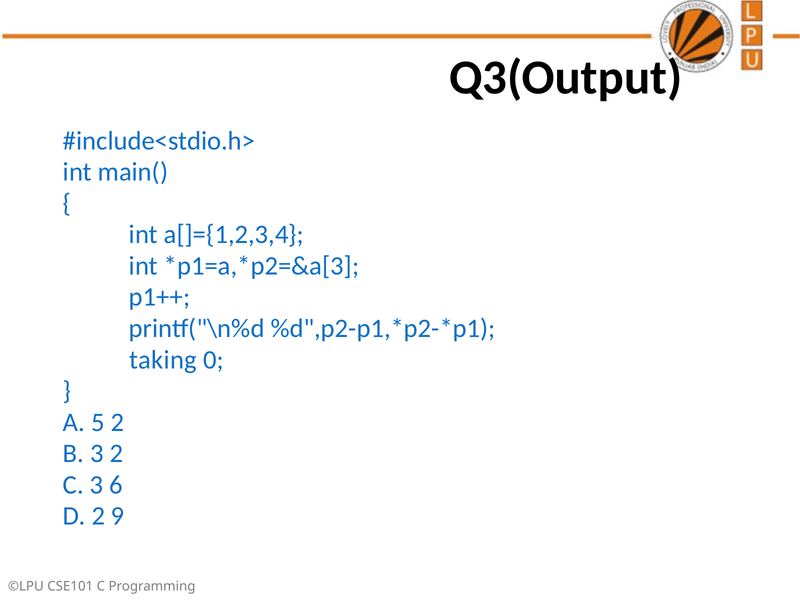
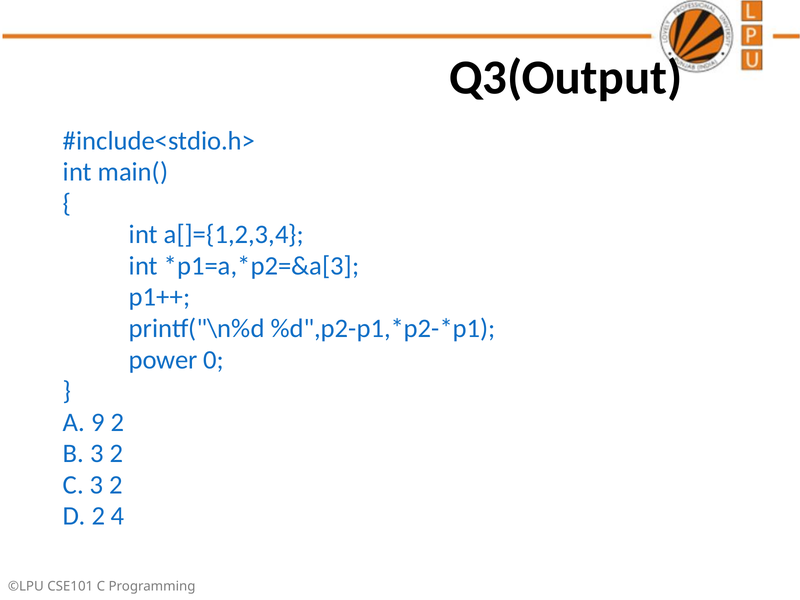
taking: taking -> power (163, 360)
5: 5 -> 9 (98, 422)
C 3 6: 6 -> 2 (116, 485)
9: 9 -> 4 (118, 516)
